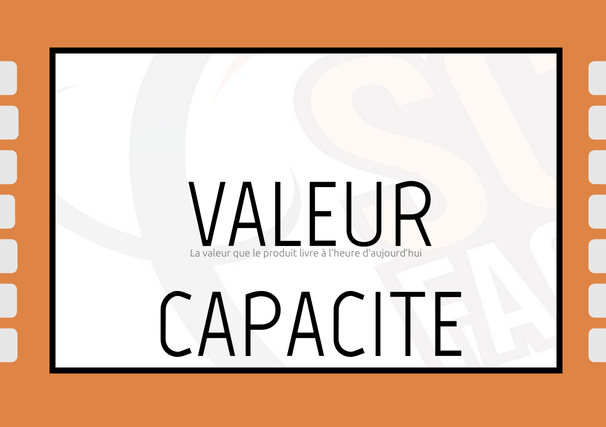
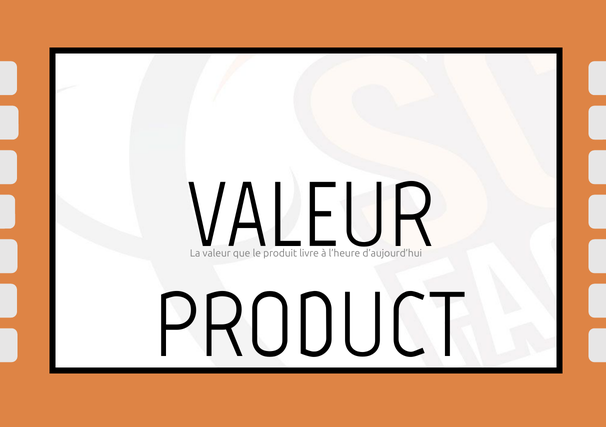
CAPACITE: CAPACITE -> PRODUCT (310, 326)
